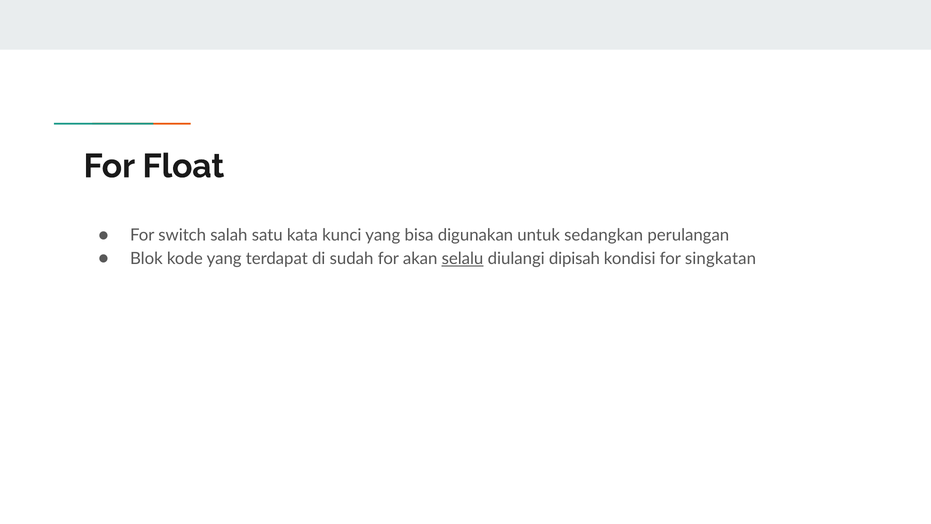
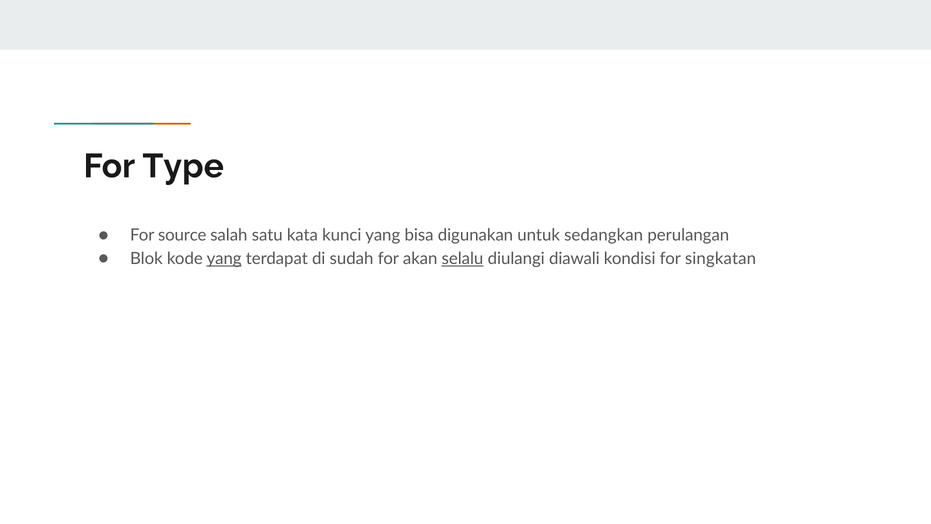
Float: Float -> Type (183, 166)
switch: switch -> source (182, 235)
yang underline: none -> present (224, 258)
dipisah: dipisah -> diawali (574, 258)
